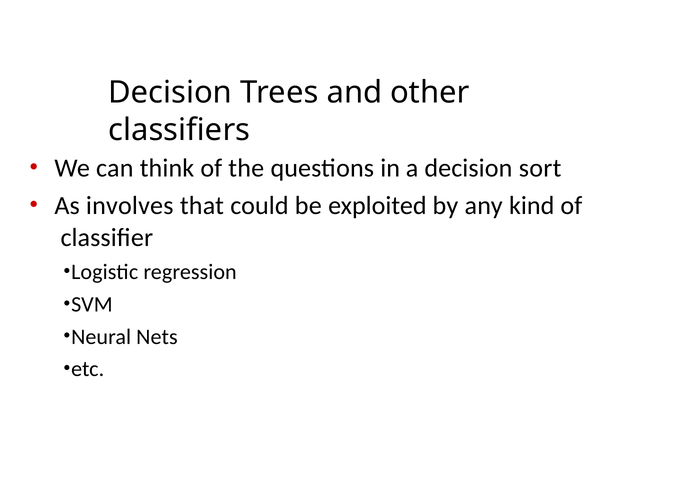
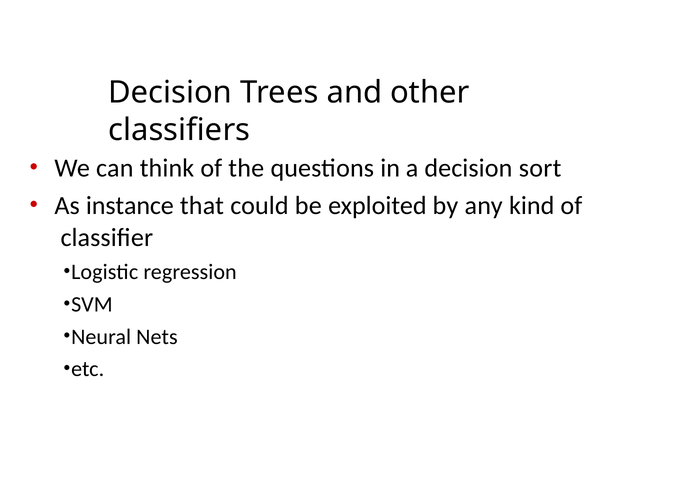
involves: involves -> instance (130, 206)
